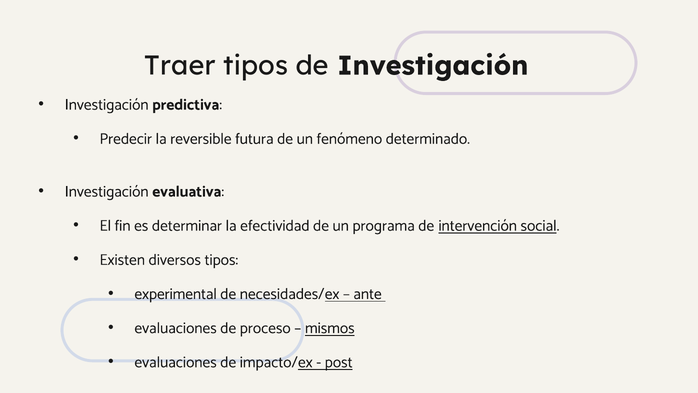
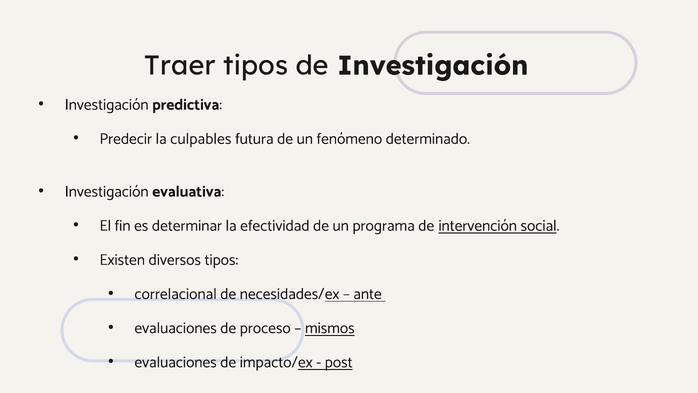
reversible: reversible -> culpables (201, 139)
experimental: experimental -> correlacional (176, 294)
